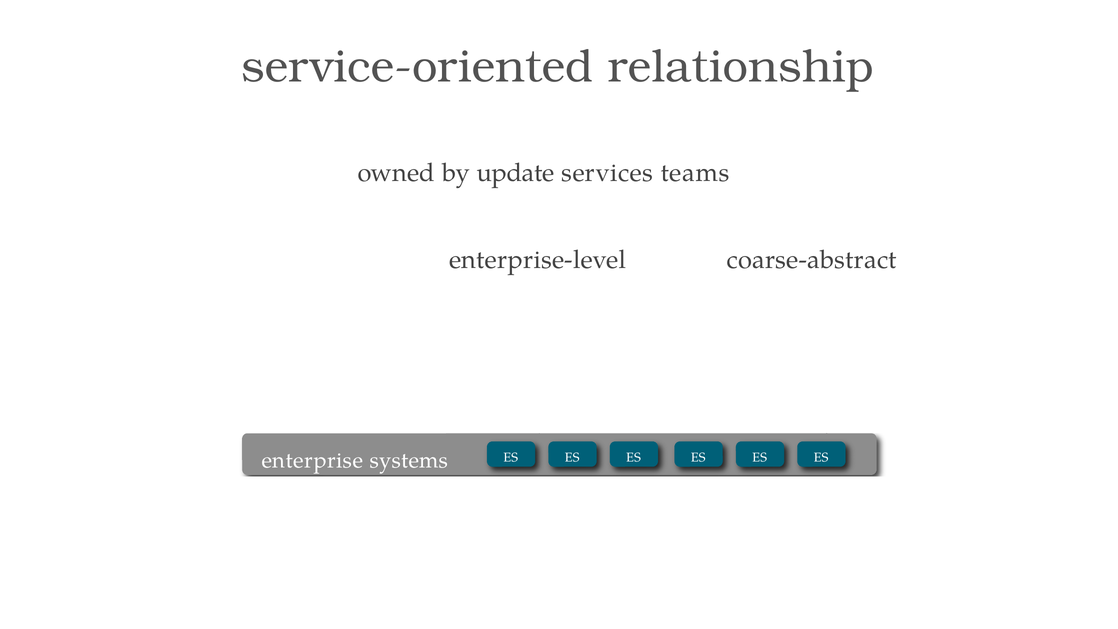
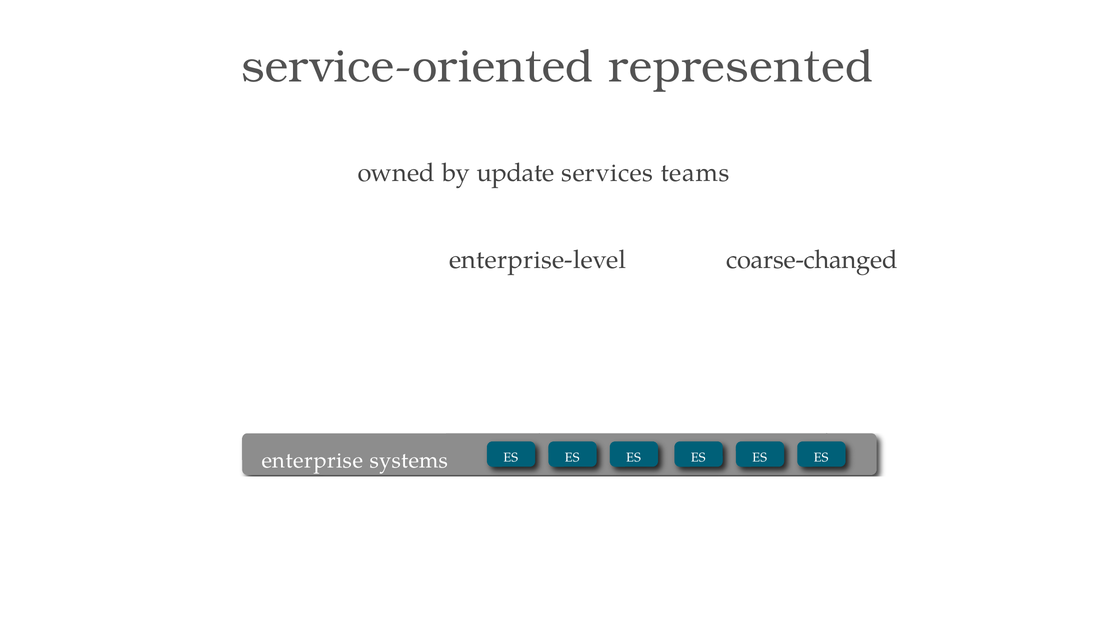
relationship: relationship -> represented (741, 67)
coarse-abstract: coarse-abstract -> coarse-changed (812, 260)
